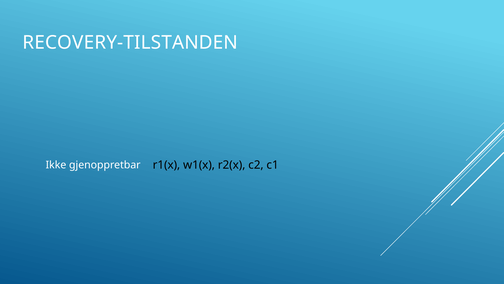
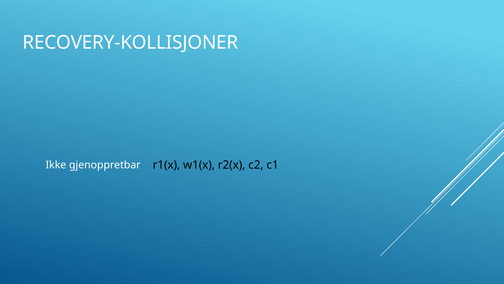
RECOVERY-TILSTANDEN: RECOVERY-TILSTANDEN -> RECOVERY-KOLLISJONER (130, 43)
